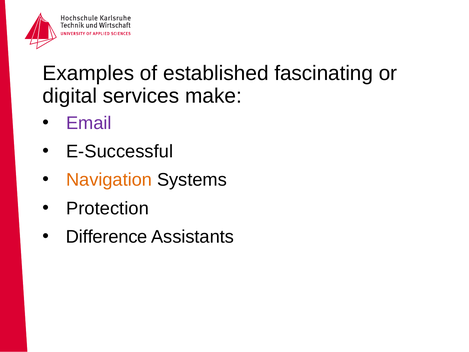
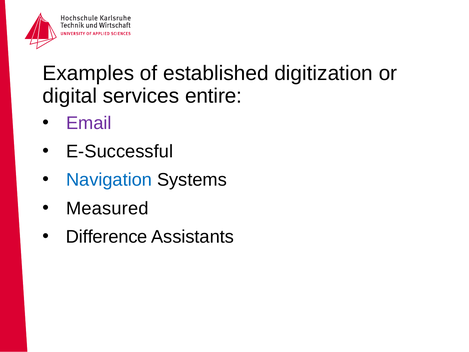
fascinating: fascinating -> digitization (324, 73)
make: make -> entire (214, 96)
Navigation colour: orange -> blue (109, 180)
Protection: Protection -> Measured (107, 208)
